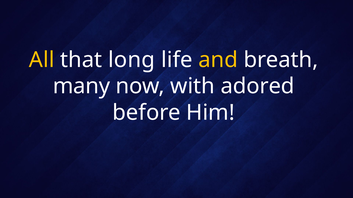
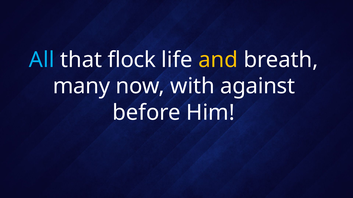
All colour: yellow -> light blue (42, 60)
long: long -> flock (132, 60)
adored: adored -> against (258, 86)
